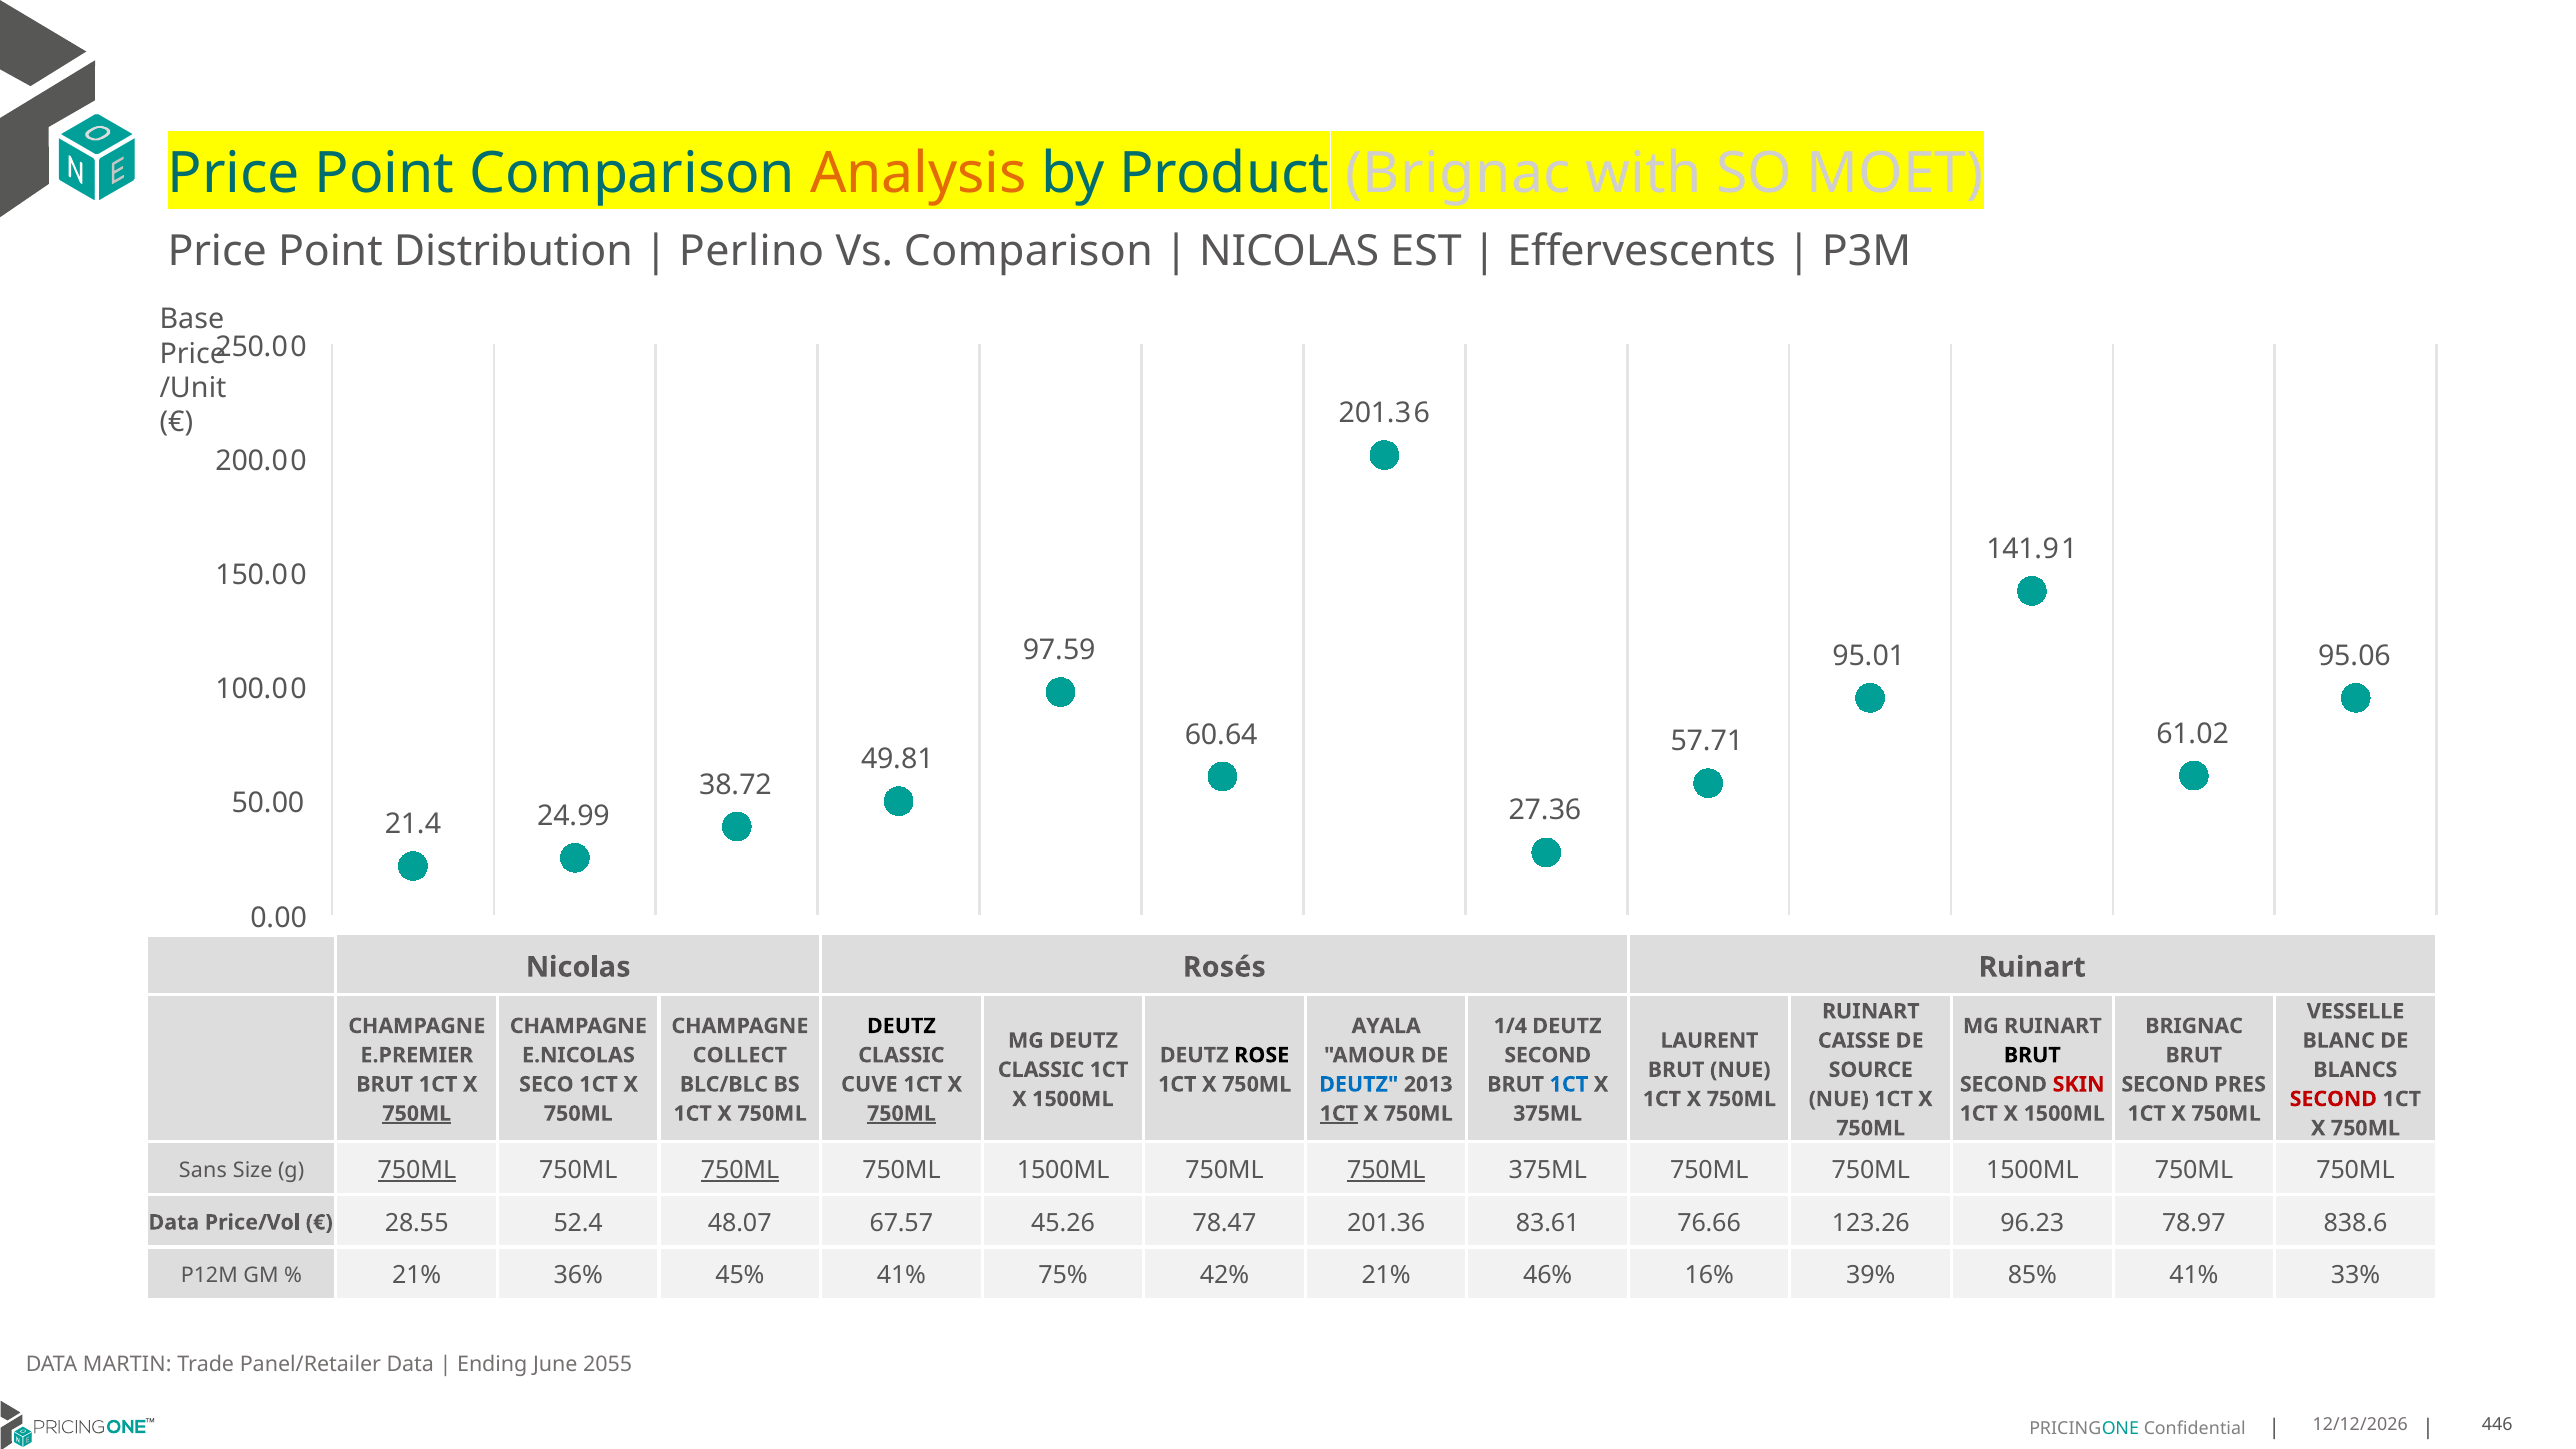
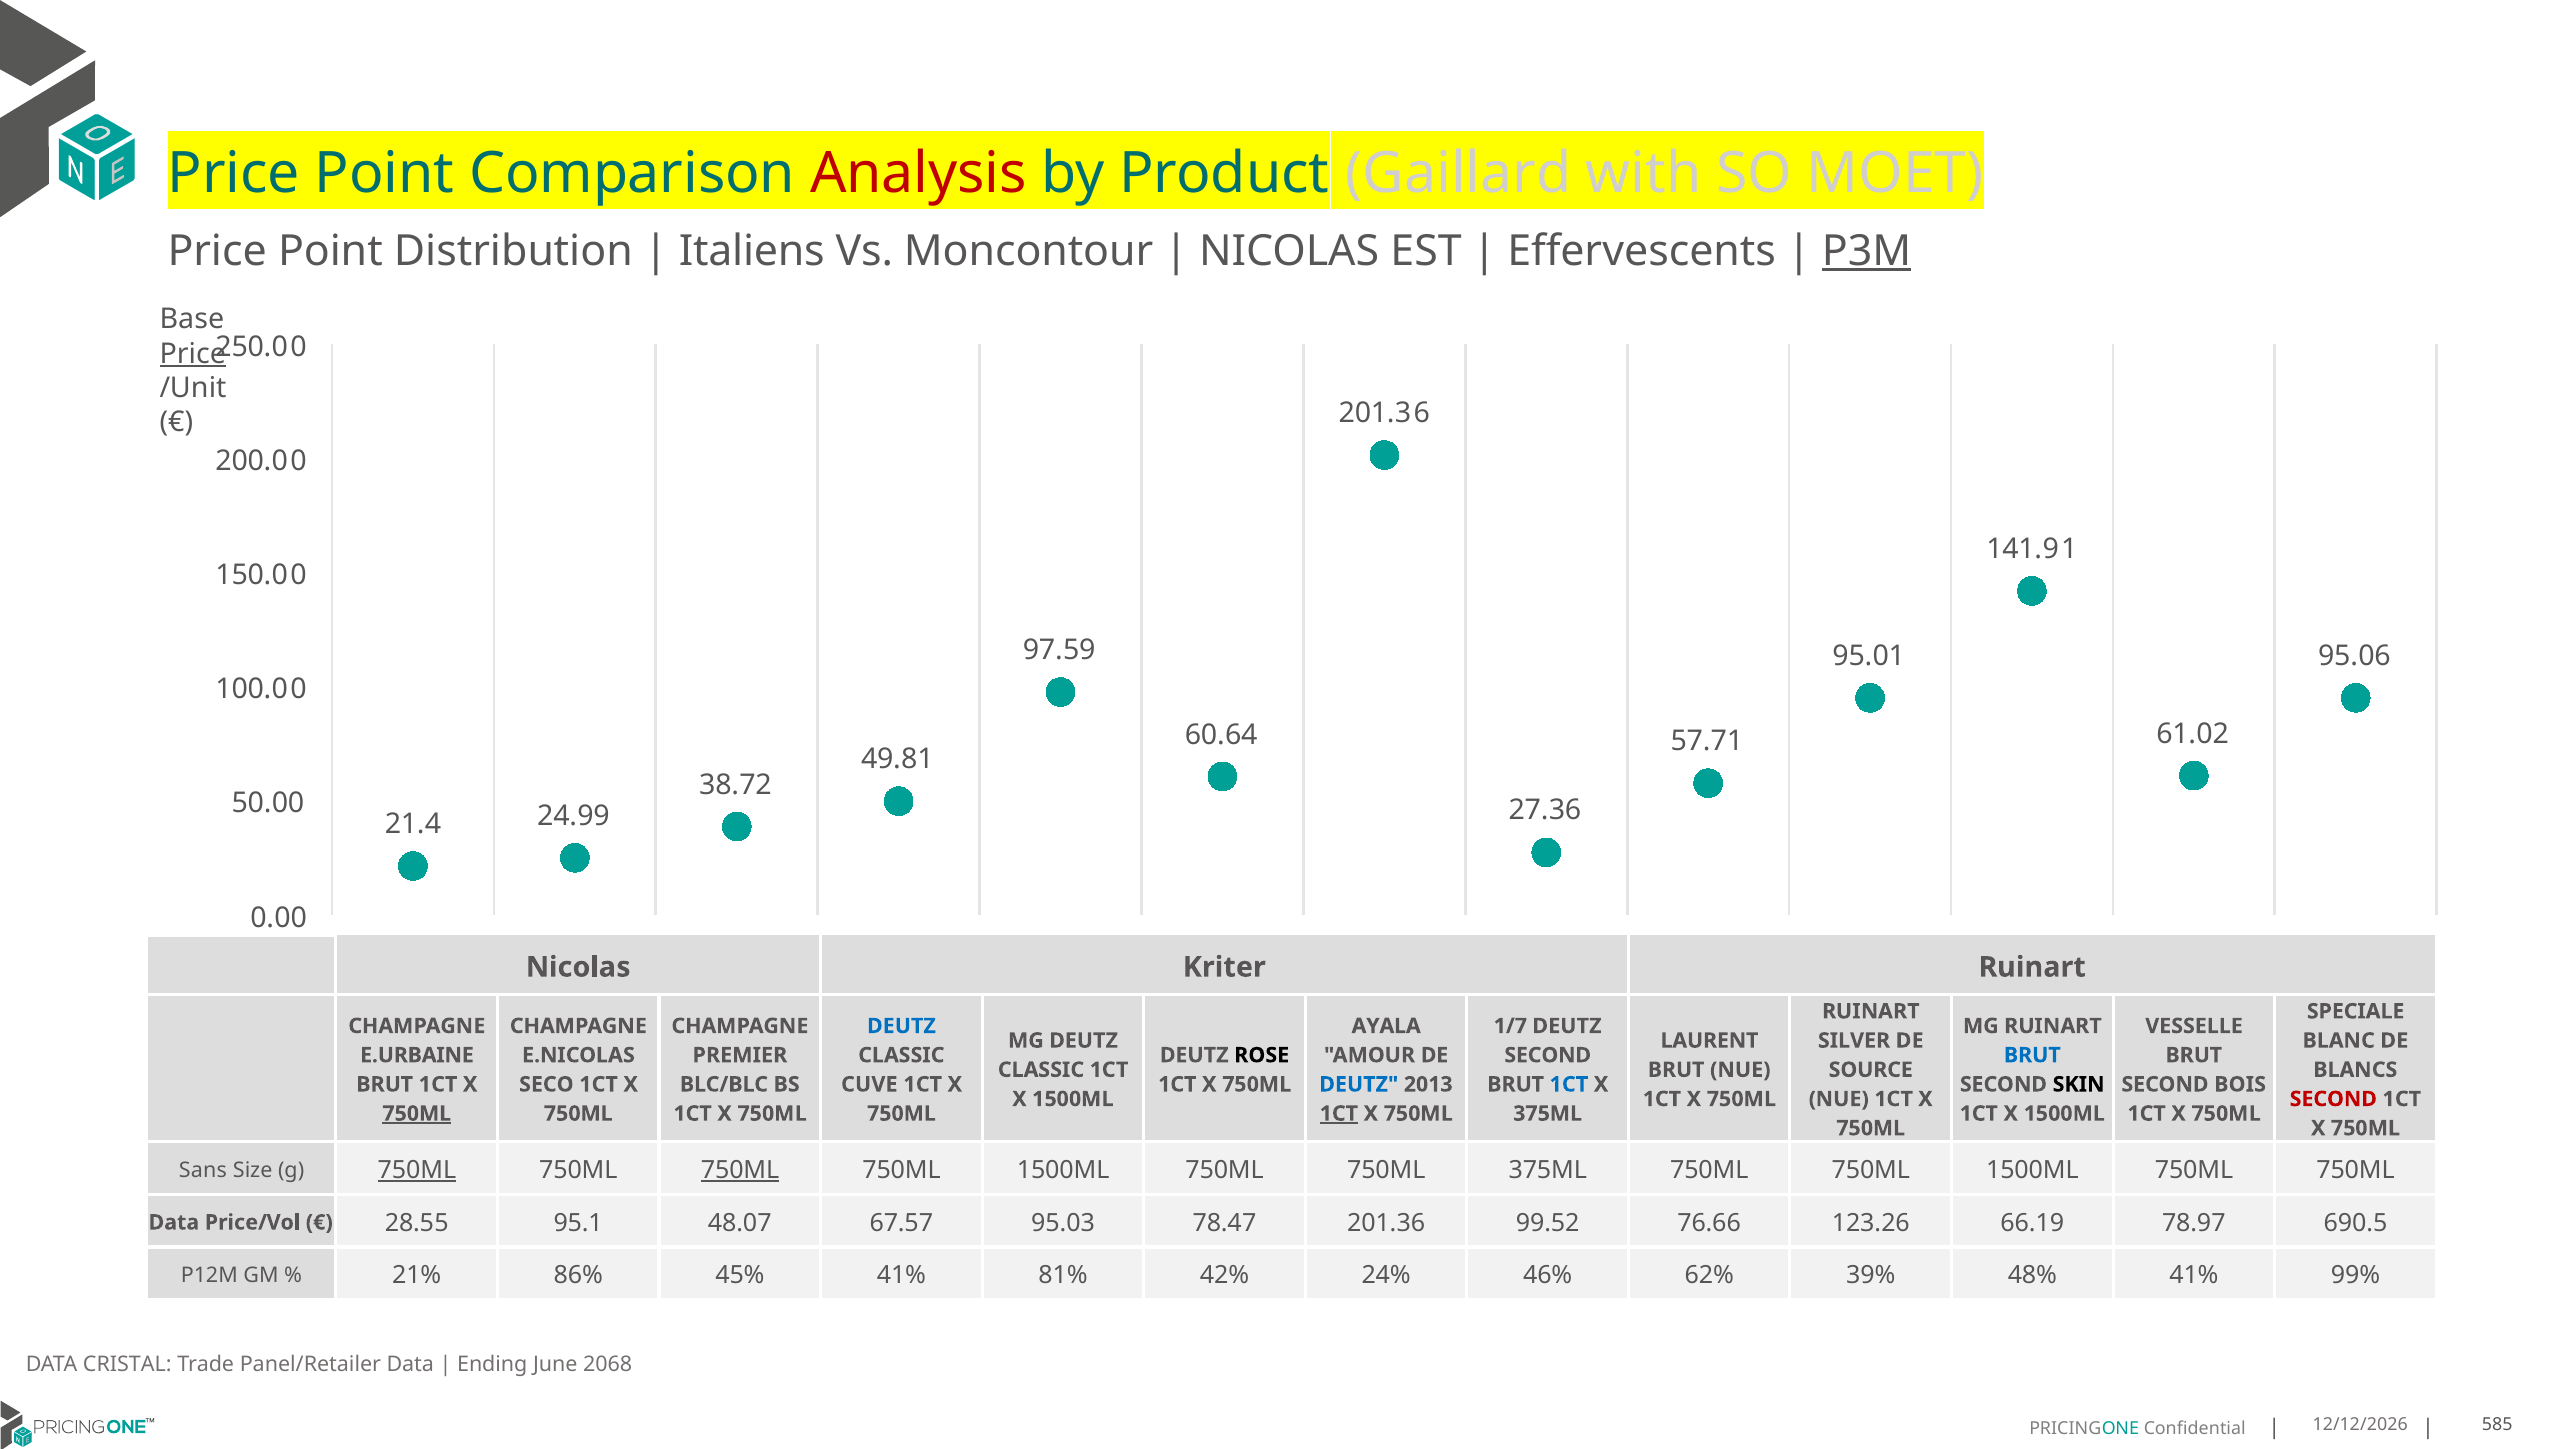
Analysis colour: orange -> red (919, 173)
Product Brignac: Brignac -> Gaillard (1458, 173)
Perlino: Perlino -> Italiens (752, 251)
Vs Comparison: Comparison -> Moncontour (1029, 251)
P3M underline: none -> present (1867, 251)
Price underline: none -> present (193, 354)
Rosés: Rosés -> Kriter (1224, 967)
VESSELLE: VESSELLE -> SPECIALE (2356, 1011)
DEUTZ colour: black -> blue (901, 1026)
1/4: 1/4 -> 1/7 (1510, 1026)
BRIGNAC: BRIGNAC -> VESSELLE (2194, 1026)
CAISSE: CAISSE -> SILVER (1854, 1041)
E.PREMIER: E.PREMIER -> E.URBAINE (417, 1055)
COLLECT: COLLECT -> PREMIER (740, 1055)
BRUT colour: black -> blue (2032, 1055)
SKIN colour: red -> black (2079, 1084)
PRES: PRES -> BOIS (2240, 1084)
750ML underline: present -> none (901, 1114)
750ML underline: present -> none (1386, 1170)
52.4: 52.4 -> 95.1 (578, 1223)
45.26: 45.26 -> 95.03 (1063, 1223)
83.61: 83.61 -> 99.52 (1548, 1223)
96.23: 96.23 -> 66.19 (2032, 1223)
838.6: 838.6 -> 690.5 (2355, 1223)
36%: 36% -> 86% (578, 1275)
75%: 75% -> 81% (1063, 1275)
42% 21%: 21% -> 24% (1386, 1275)
16%: 16% -> 62% (1709, 1275)
85%: 85% -> 48% (2032, 1275)
33%: 33% -> 99% (2355, 1275)
MARTIN: MARTIN -> CRISTAL (127, 1365)
2055: 2055 -> 2068 (608, 1365)
446: 446 -> 585 (2497, 1425)
